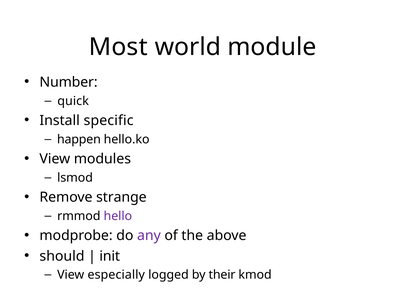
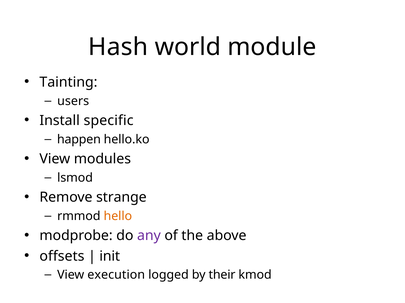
Most: Most -> Hash (118, 47)
Number: Number -> Tainting (68, 82)
quick: quick -> users (73, 101)
hello colour: purple -> orange (118, 217)
should: should -> offsets (62, 257)
especially: especially -> execution (116, 276)
